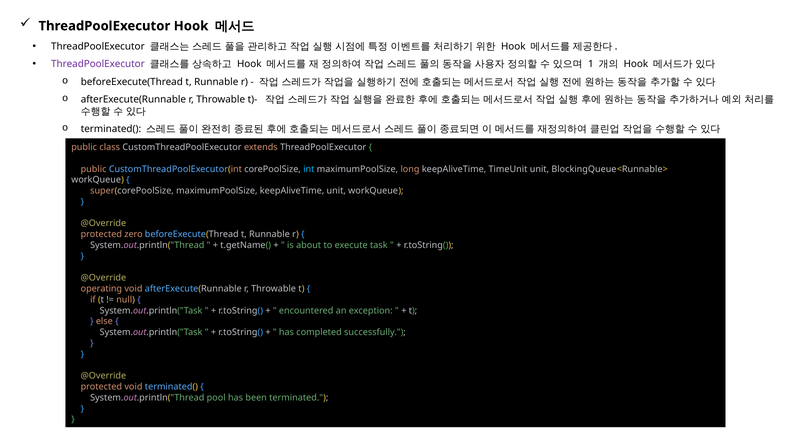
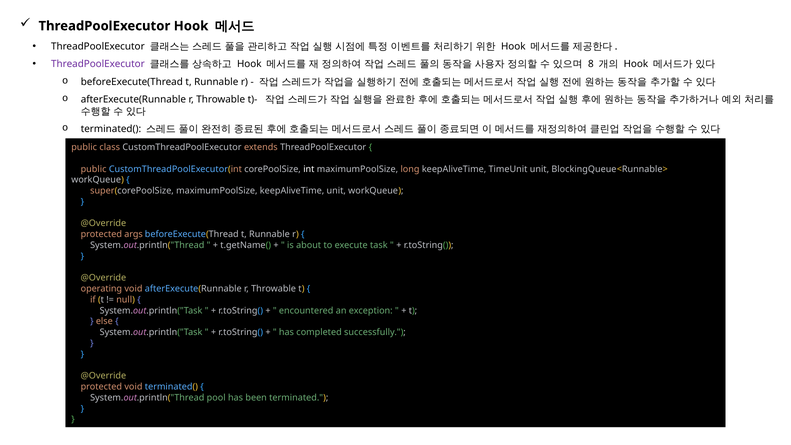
1: 1 -> 8 (591, 64)
int colour: light blue -> white (309, 169)
zero: zero -> args (133, 234)
